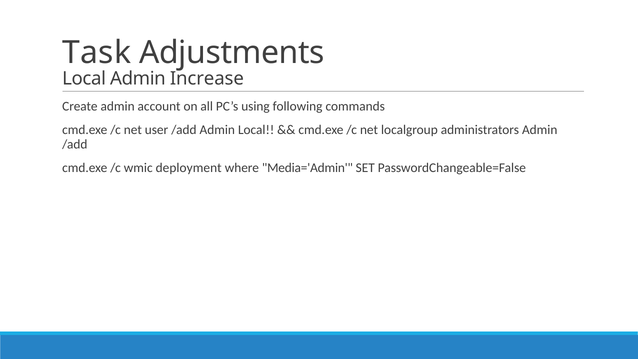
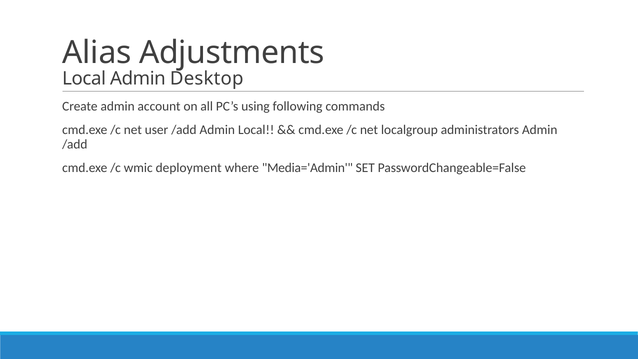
Task: Task -> Alias (97, 53)
Increase: Increase -> Desktop (207, 79)
